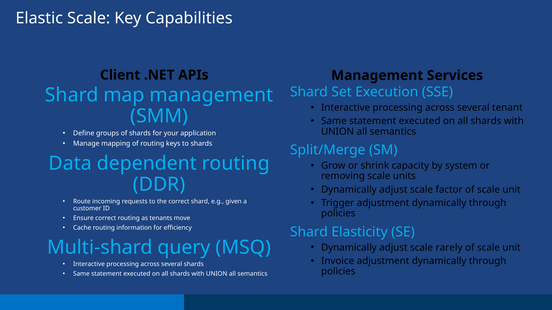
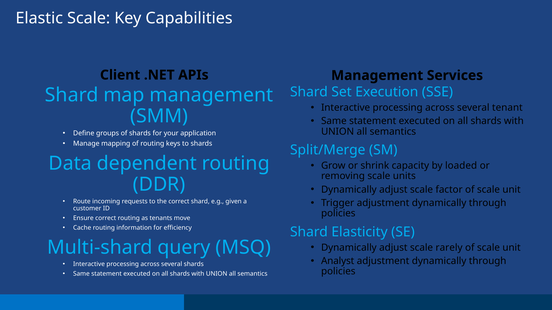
system: system -> loaded (461, 166)
Invoice: Invoice -> Analyst (338, 261)
